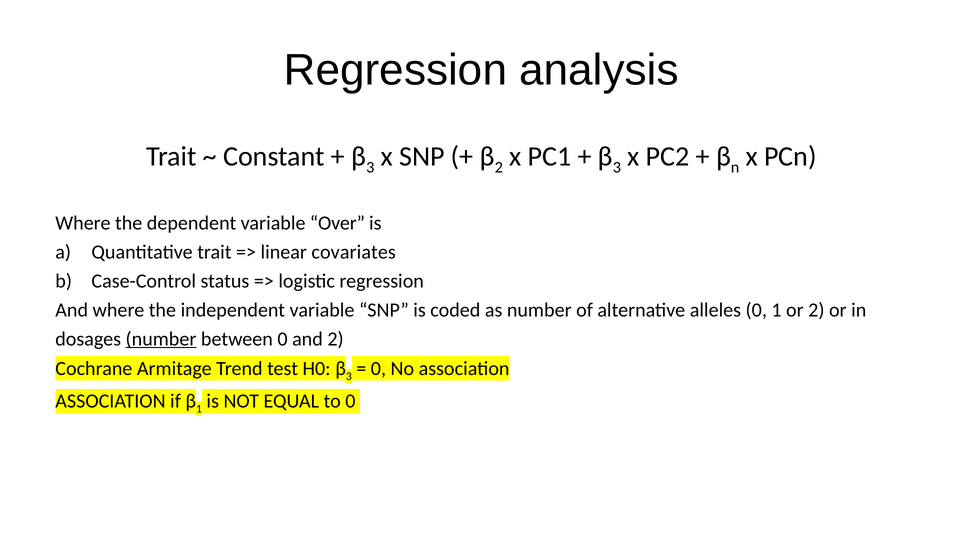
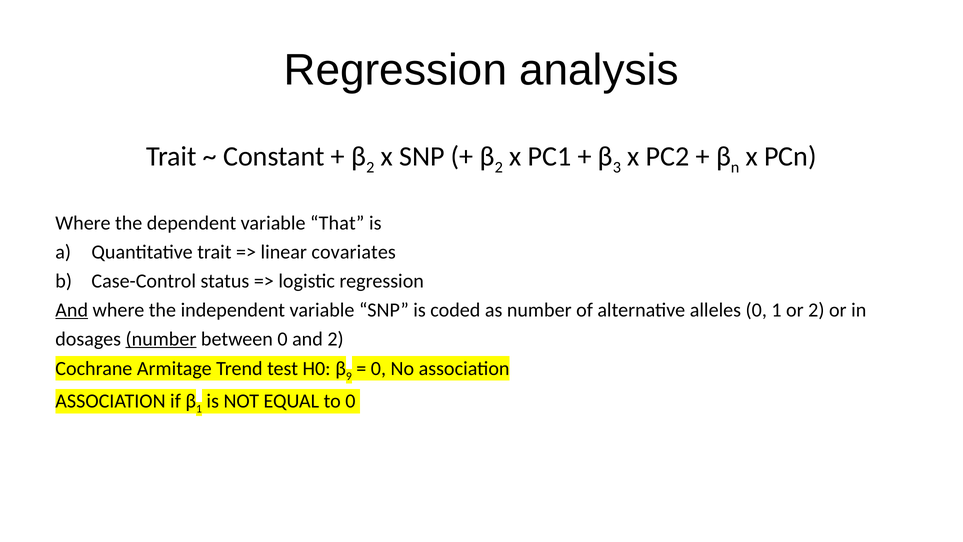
3: 3 -> 2 (370, 167)
Over: Over -> That (337, 223)
And underline: none -> present (72, 310)
3: 3 -> 9 (349, 376)
